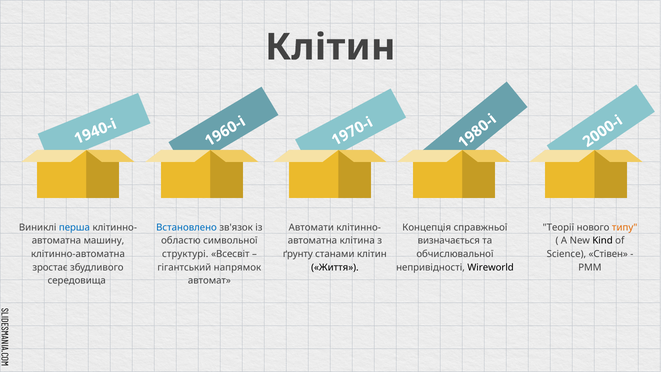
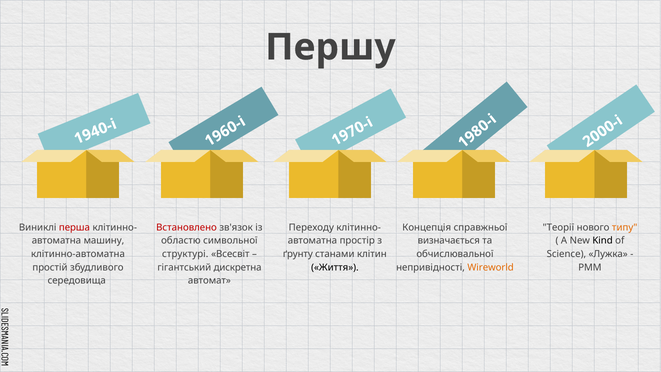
Клітин: Клітин -> Першу (330, 47)
перша colour: blue -> red (74, 227)
Встановлено colour: blue -> red (187, 227)
Автомати: Автомати -> Переходу (311, 227)
клітина: клітина -> простір (357, 241)
Стівен: Стівен -> Лужка (608, 254)
зростає: зростає -> простій (50, 267)
напрямок: напрямок -> дискретна (238, 267)
Wireworld colour: black -> orange (491, 267)
